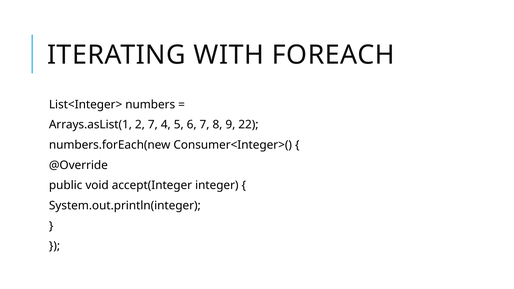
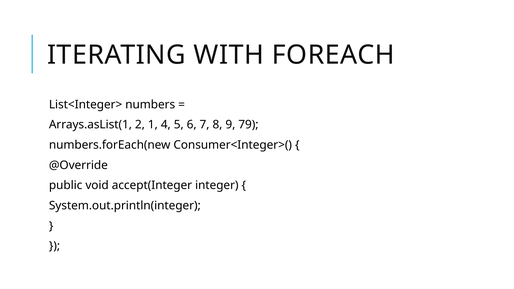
2 7: 7 -> 1 (153, 125)
22: 22 -> 79 (248, 125)
